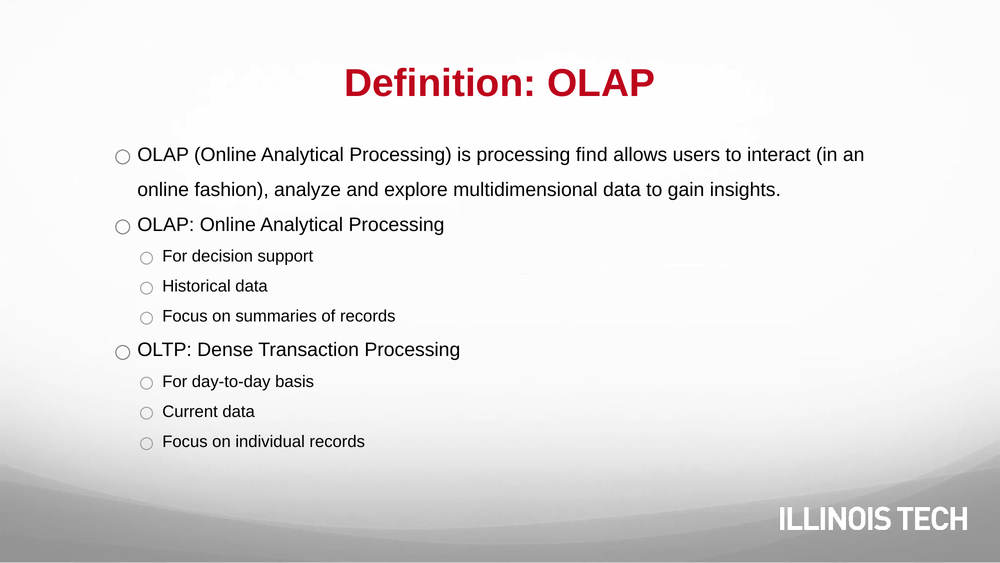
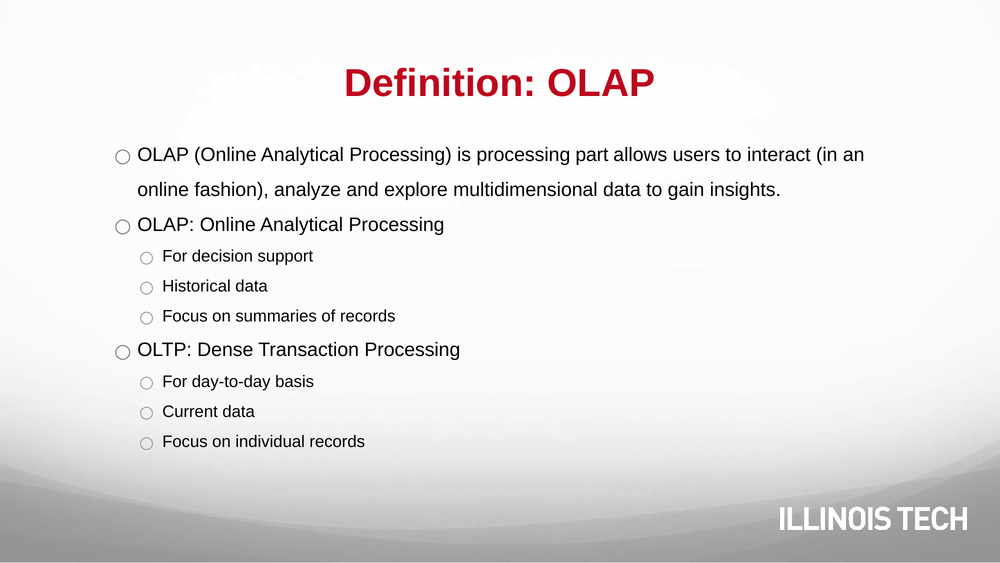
find: find -> part (592, 155)
